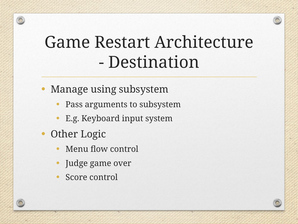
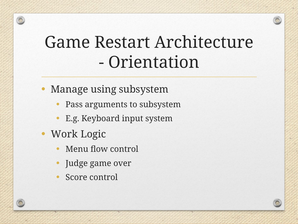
Destination: Destination -> Orientation (154, 62)
Other: Other -> Work (64, 134)
